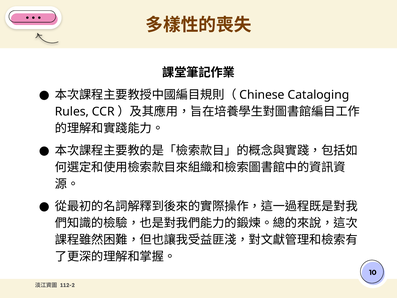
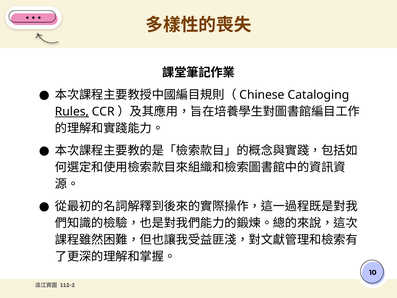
Rules underline: none -> present (72, 111)
